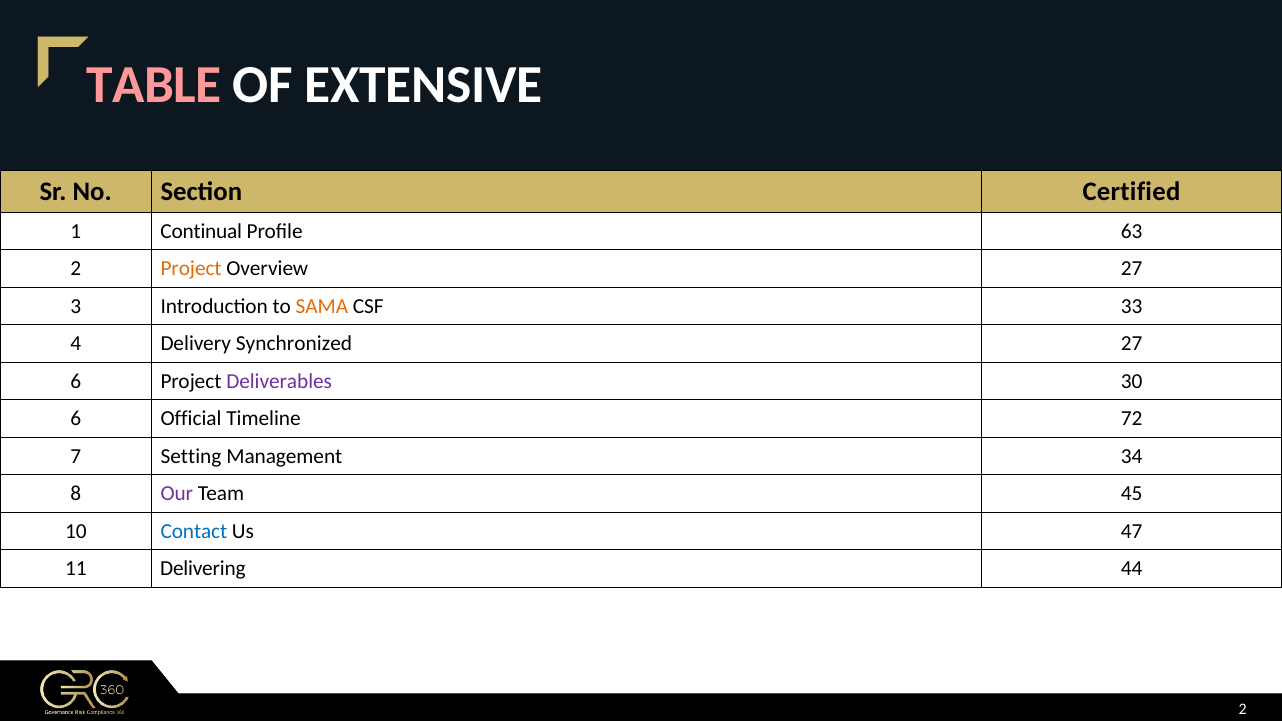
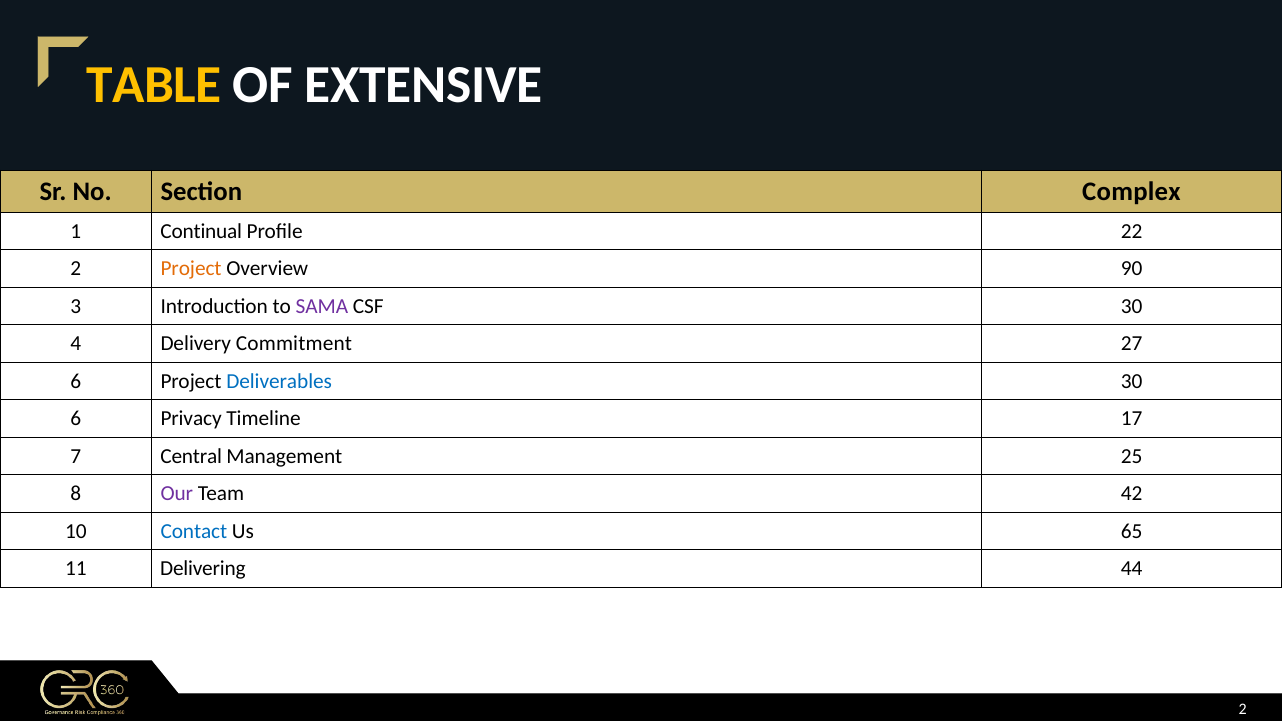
TABLE colour: pink -> yellow (154, 85)
Certified: Certified -> Complex (1131, 192)
63: 63 -> 22 (1132, 231)
Overview 27: 27 -> 90 (1132, 269)
SAMA colour: orange -> purple (322, 306)
CSF 33: 33 -> 30 (1132, 306)
Synchronized: Synchronized -> Commitment (294, 344)
Deliverables colour: purple -> blue (279, 381)
Official: Official -> Privacy (191, 419)
72: 72 -> 17 (1132, 419)
Setting: Setting -> Central (191, 456)
34: 34 -> 25 (1132, 456)
45: 45 -> 42 (1132, 494)
47: 47 -> 65 (1132, 531)
